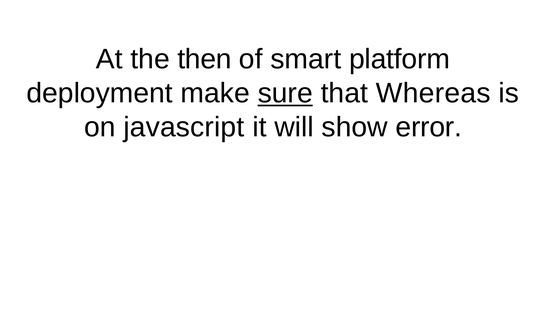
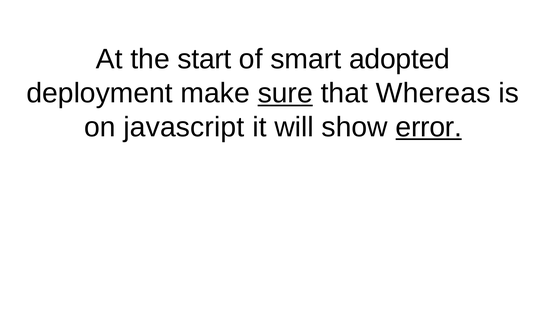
then: then -> start (205, 59)
platform: platform -> adopted (400, 59)
error underline: none -> present (429, 127)
